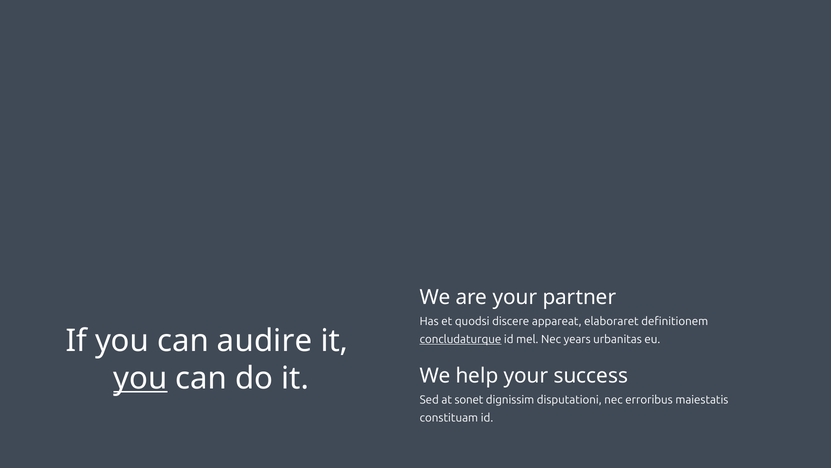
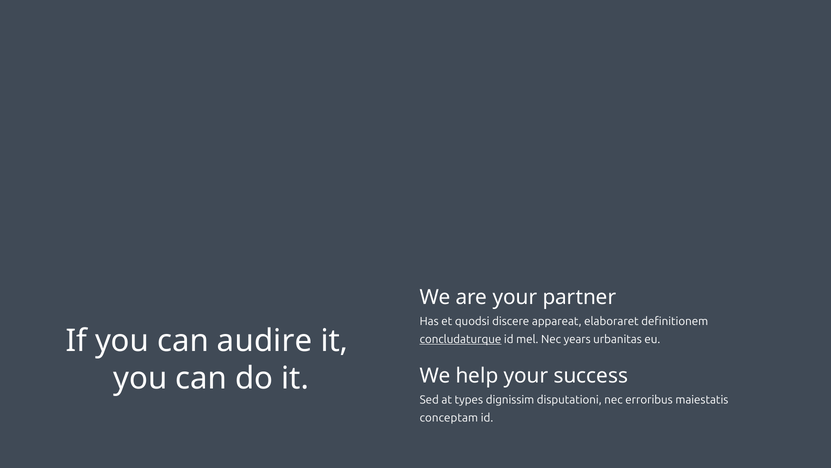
you underline: present -> none (140, 378)
sonet: sonet -> types (469, 399)
constituam: constituam -> conceptam (449, 417)
